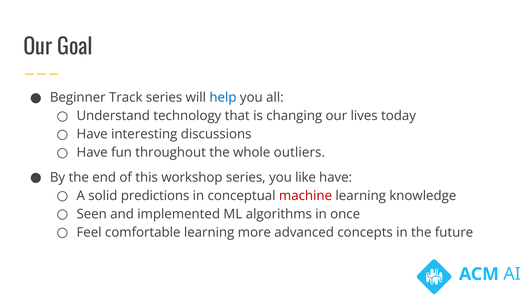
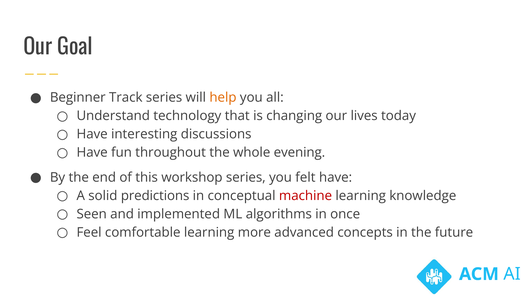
help colour: blue -> orange (223, 97)
outliers: outliers -> evening (299, 152)
like: like -> felt (305, 177)
